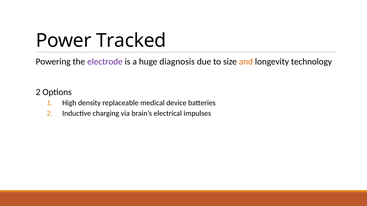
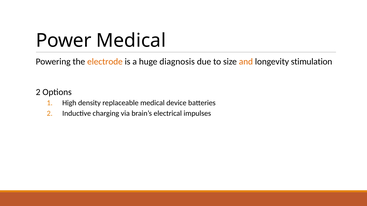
Power Tracked: Tracked -> Medical (131, 41)
electrode colour: purple -> orange (105, 62)
technology: technology -> stimulation (312, 62)
